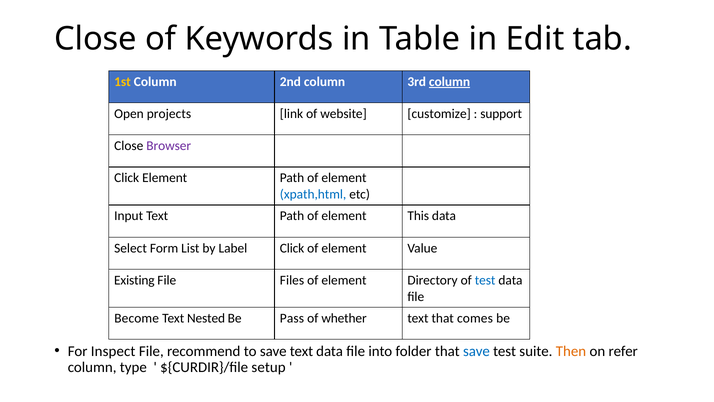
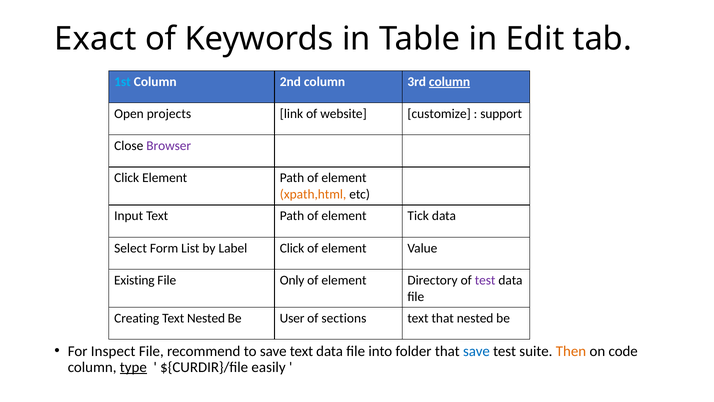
Close: Close -> Exact (95, 39)
1st colour: yellow -> light blue (123, 82)
xpath,html colour: blue -> orange (313, 194)
This: This -> Tick (418, 216)
Files: Files -> Only (292, 280)
test colour: blue -> purple (485, 280)
Become: Become -> Creating (137, 318)
Pass: Pass -> User (292, 318)
whether: whether -> sections (344, 318)
that comes: comes -> nested (475, 318)
refer: refer -> code (623, 351)
type underline: none -> present (133, 367)
setup: setup -> easily (269, 367)
